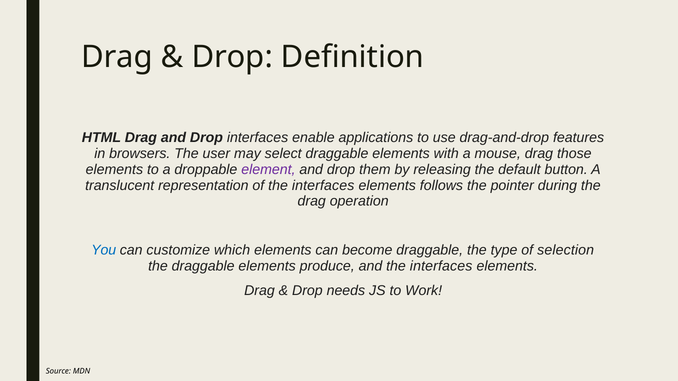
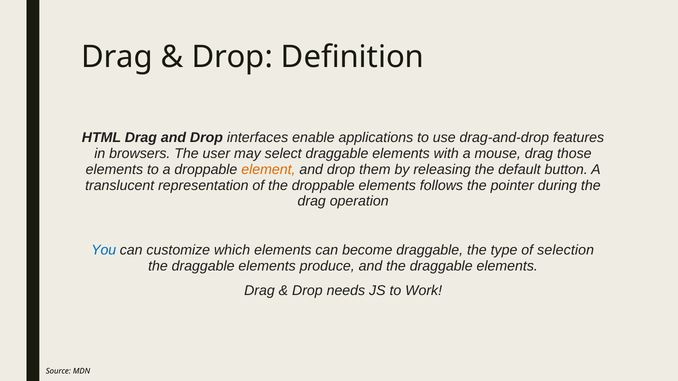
element colour: purple -> orange (268, 170)
of the interfaces: interfaces -> droppable (323, 186)
and the interfaces: interfaces -> draggable (441, 266)
